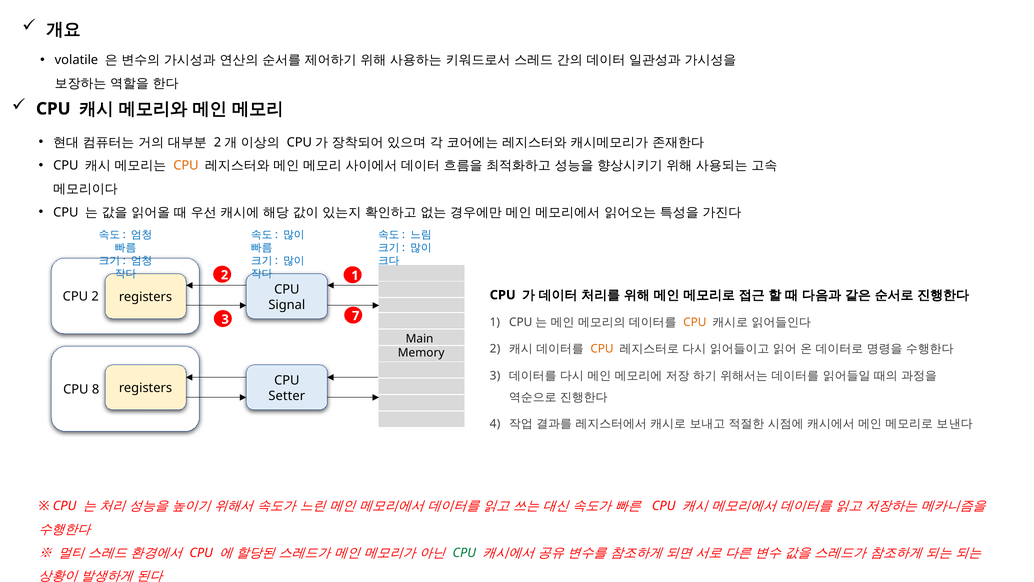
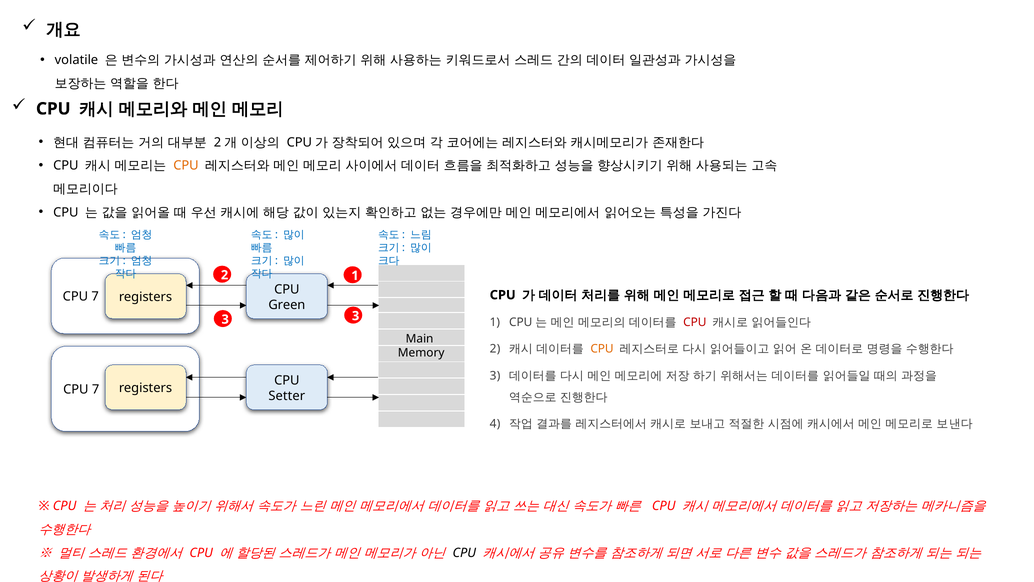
2: 2 -> 7 (95, 297)
Signal: Signal -> Green (287, 305)
3 7: 7 -> 3 (356, 316)
CPU colour: orange -> red (695, 322)
8: 8 -> 7 (96, 389)
CPU colour: green -> black (464, 552)
